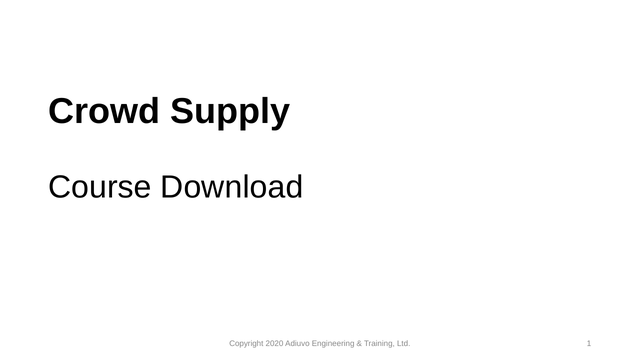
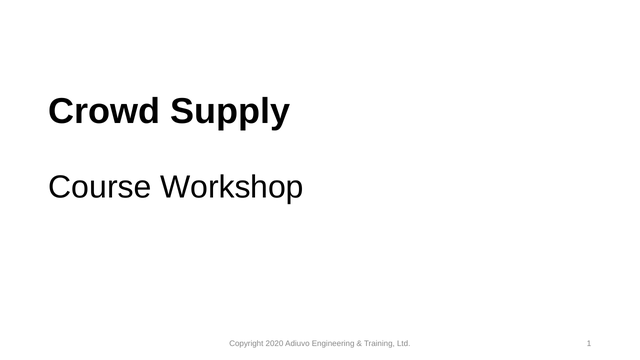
Download: Download -> Workshop (232, 187)
